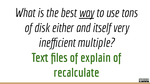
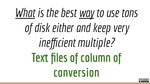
What underline: none -> present (25, 13)
itself: itself -> keep (102, 28)
explain: explain -> column (96, 58)
recalculate: recalculate -> conversion (76, 73)
